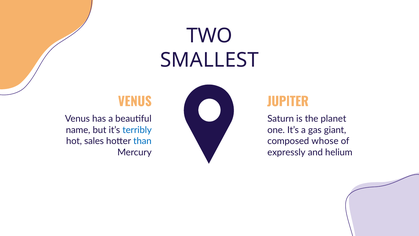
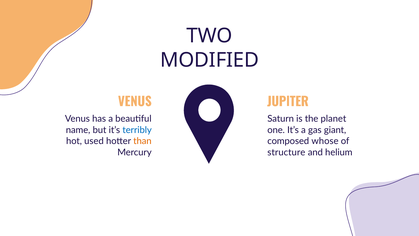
SMALLEST: SMALLEST -> MODIFIED (210, 60)
sales: sales -> used (94, 141)
than colour: blue -> orange (142, 141)
expressly: expressly -> structure (286, 152)
